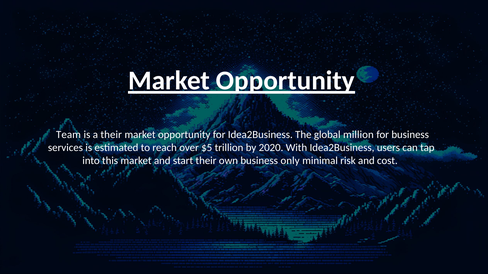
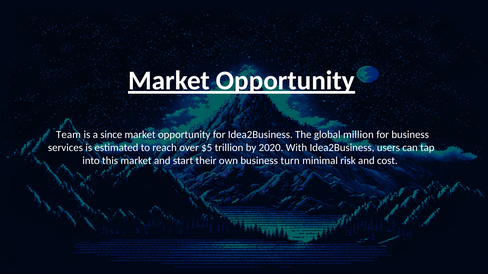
a their: their -> since (111, 135)
only: only -> turn (290, 161)
